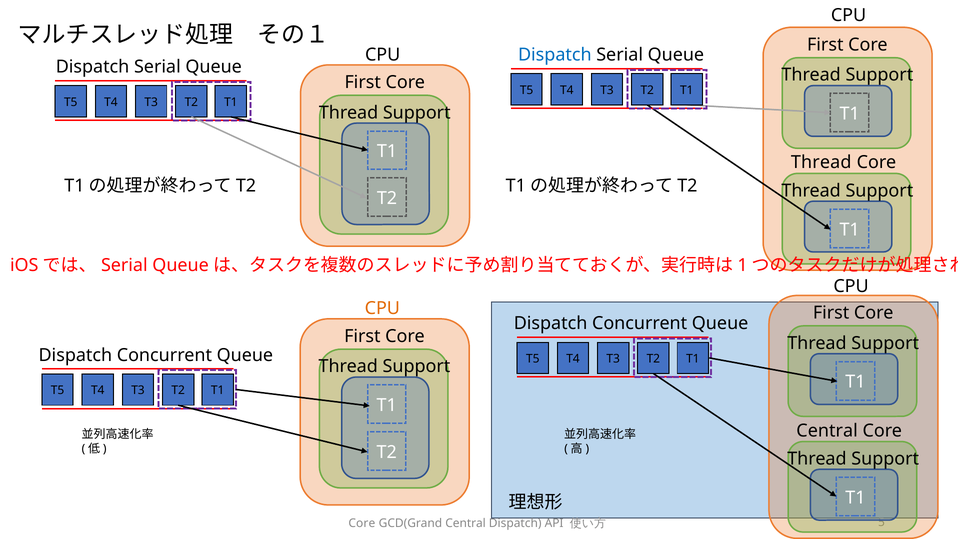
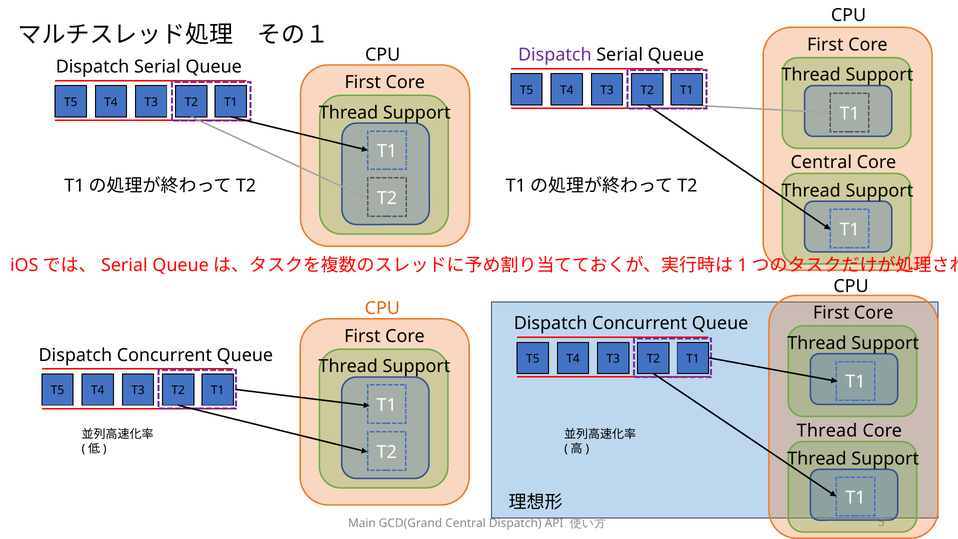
Dispatch colour: blue -> purple (555, 55)
Thread: Thread -> Central (821, 162)
Central: Central -> Thread (827, 430)
Core: Core -> Main (362, 523)
